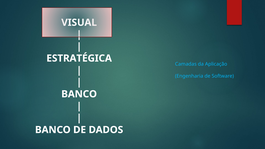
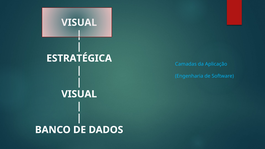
BANCO: BANCO -> VISUAL (79, 94)
